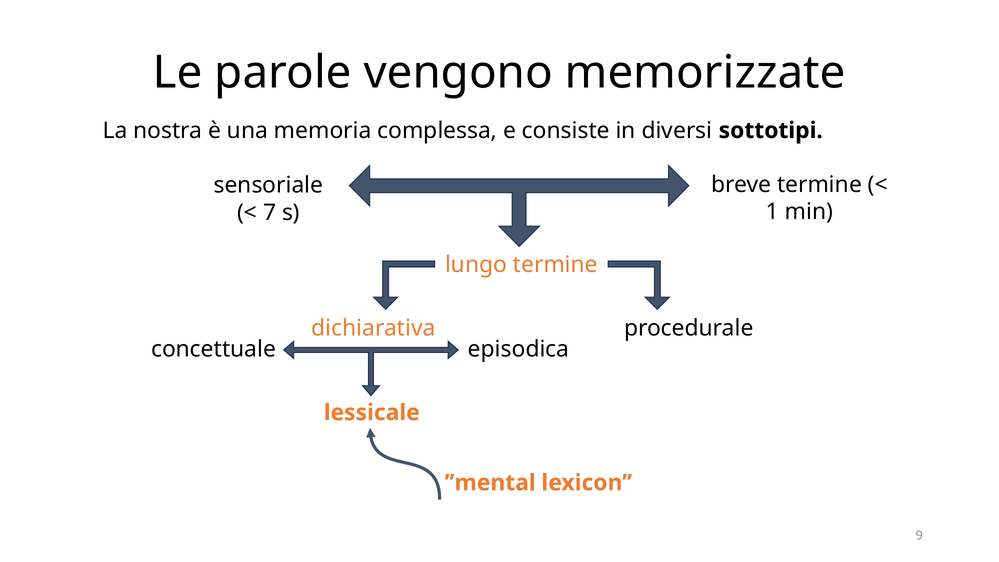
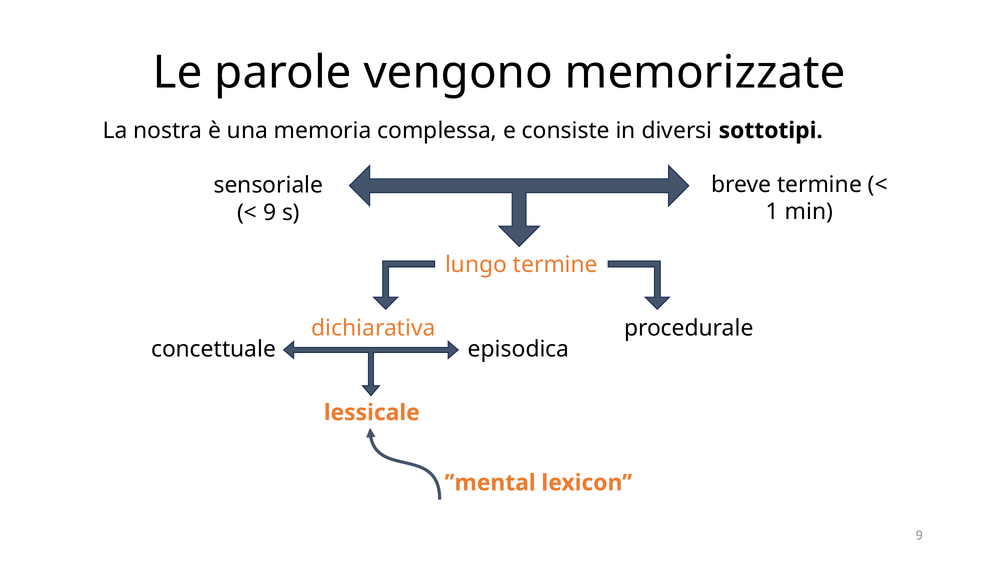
7: 7 -> 9 (270, 213)
